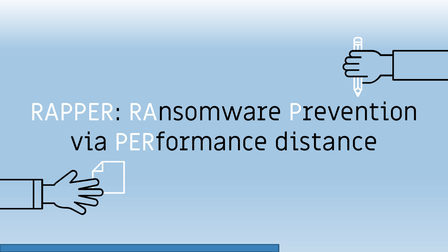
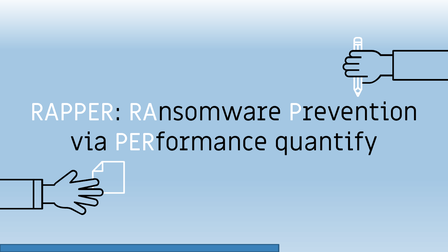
distance: distance -> quantify (326, 142)
